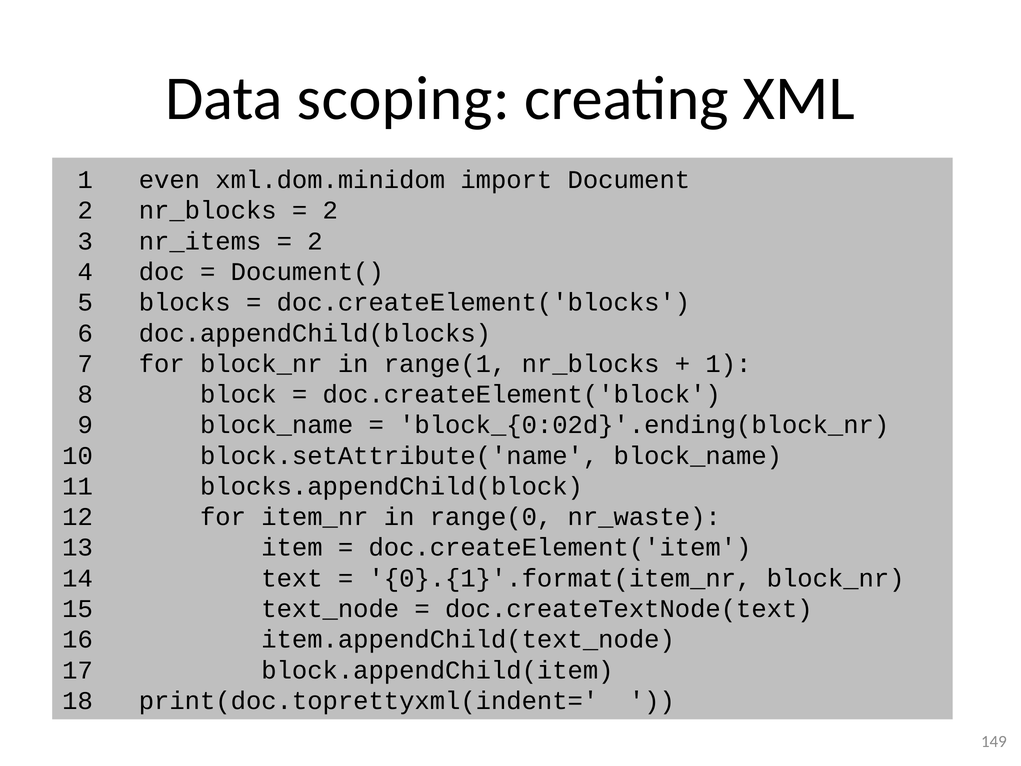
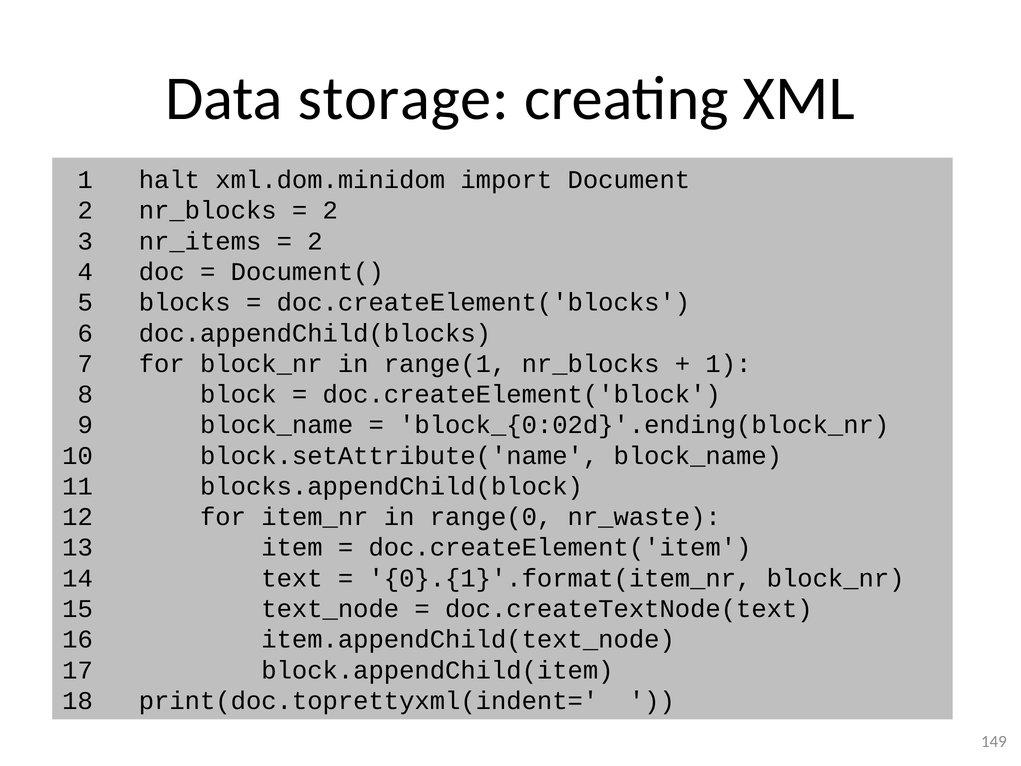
scoping: scoping -> storage (403, 99)
even: even -> halt (169, 180)
